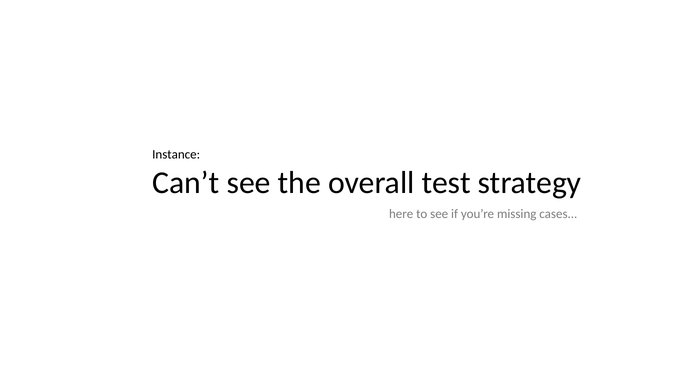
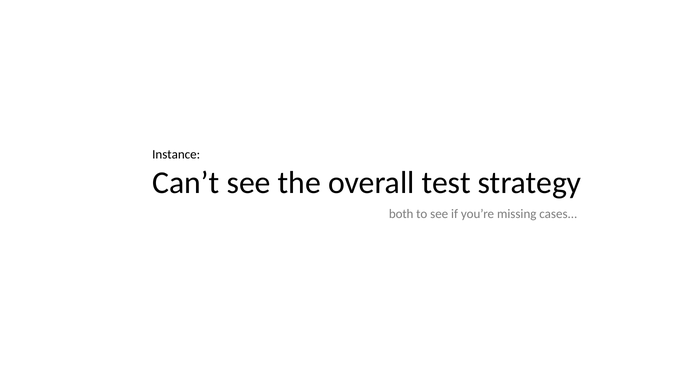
here: here -> both (401, 214)
